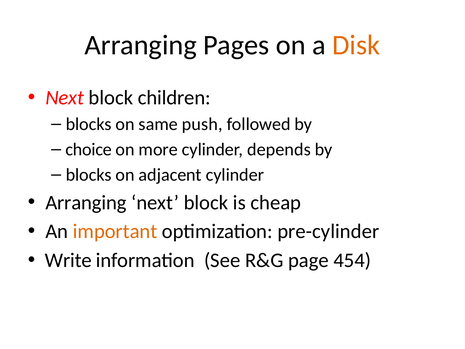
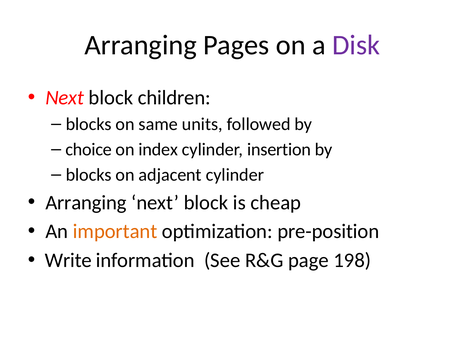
Disk colour: orange -> purple (356, 45)
push: push -> units (202, 124)
more: more -> index (158, 150)
depends: depends -> insertion (279, 150)
pre-cylinder: pre-cylinder -> pre-position (328, 231)
454: 454 -> 198 (352, 260)
